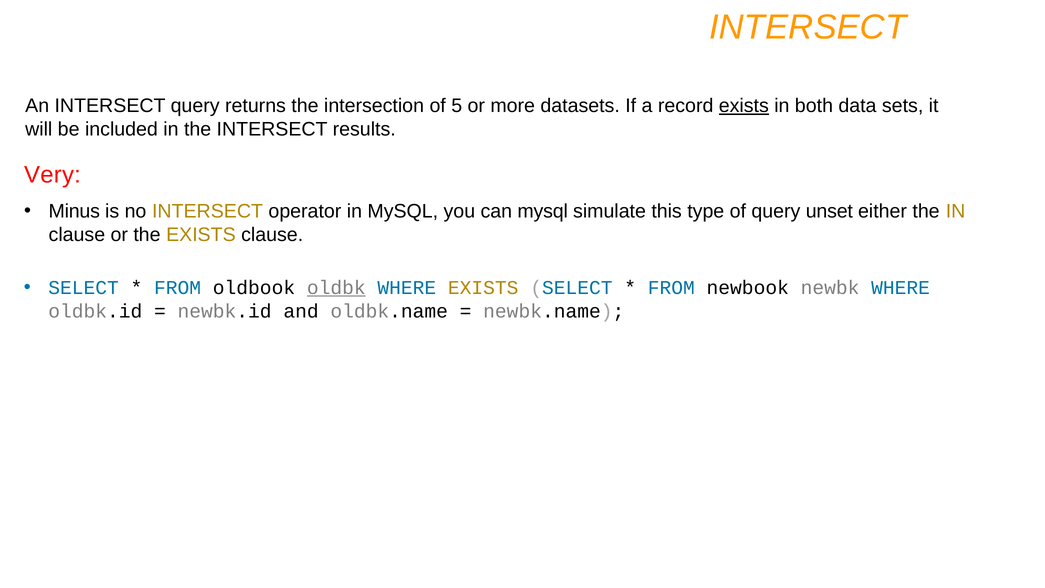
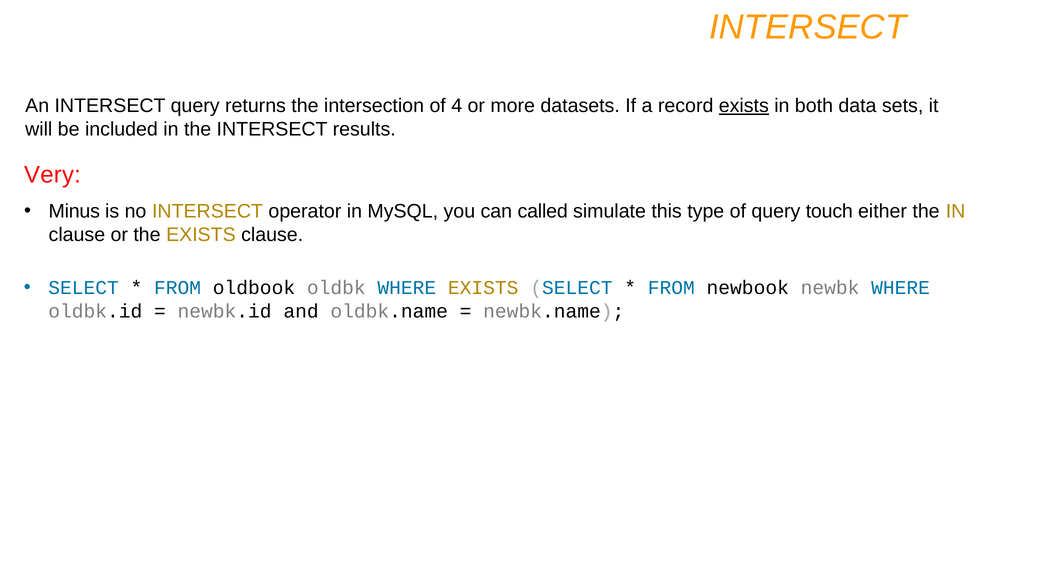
5: 5 -> 4 (457, 106)
can mysql: mysql -> called (543, 211)
unset: unset -> touch (829, 211)
oldbk underline: present -> none (336, 288)
